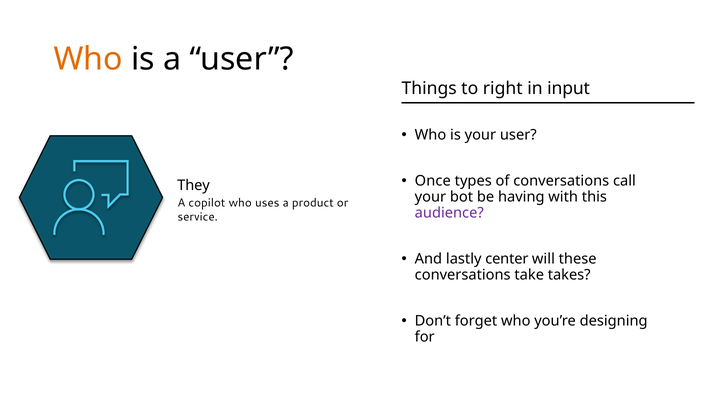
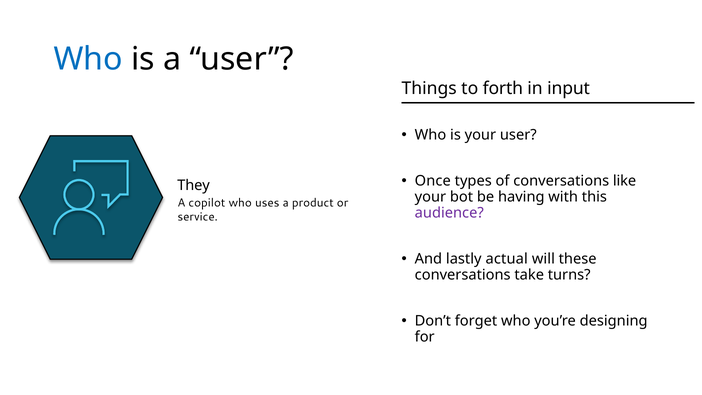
Who colour: orange -> blue (88, 59)
right: right -> forth (503, 88)
call: call -> like (625, 181)
center: center -> actual (507, 259)
takes: takes -> turns (569, 275)
